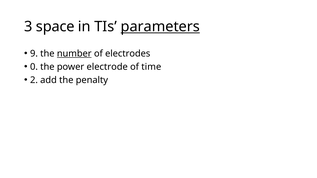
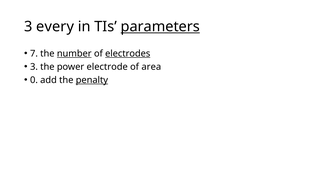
space: space -> every (55, 27)
9: 9 -> 7 (34, 54)
electrodes underline: none -> present (128, 54)
0: 0 -> 3 (34, 67)
time: time -> area (151, 67)
2: 2 -> 0 (34, 80)
penalty underline: none -> present (92, 80)
